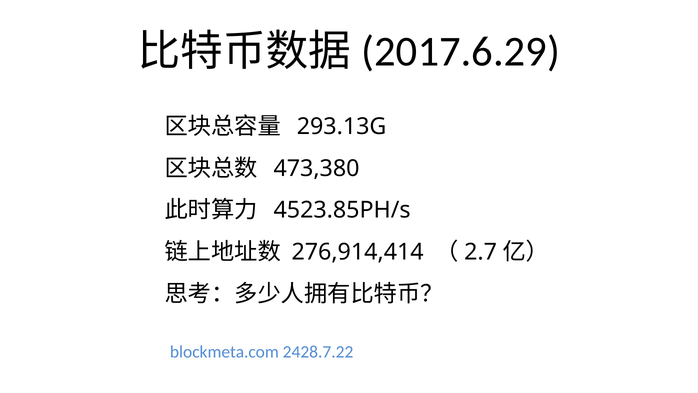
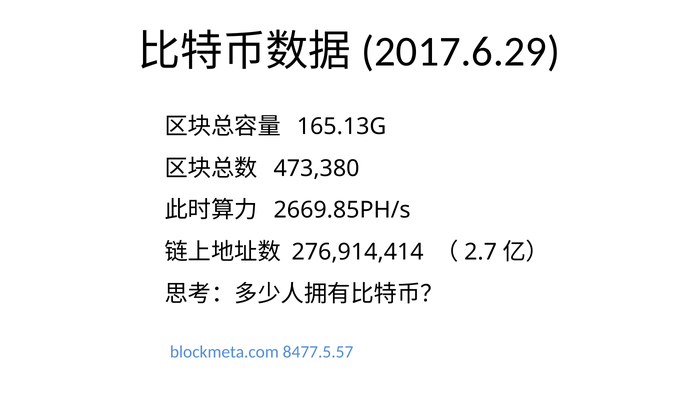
293.13G: 293.13G -> 165.13G (342, 126)
4523.85PH/s: 4523.85PH/s -> 2669.85PH/s (342, 210)
2428.7.22: 2428.7.22 -> 8477.5.57 (318, 352)
